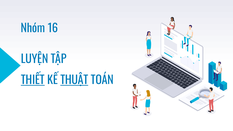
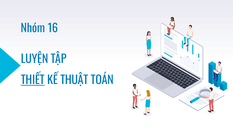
THUẬT underline: present -> none (74, 80)
